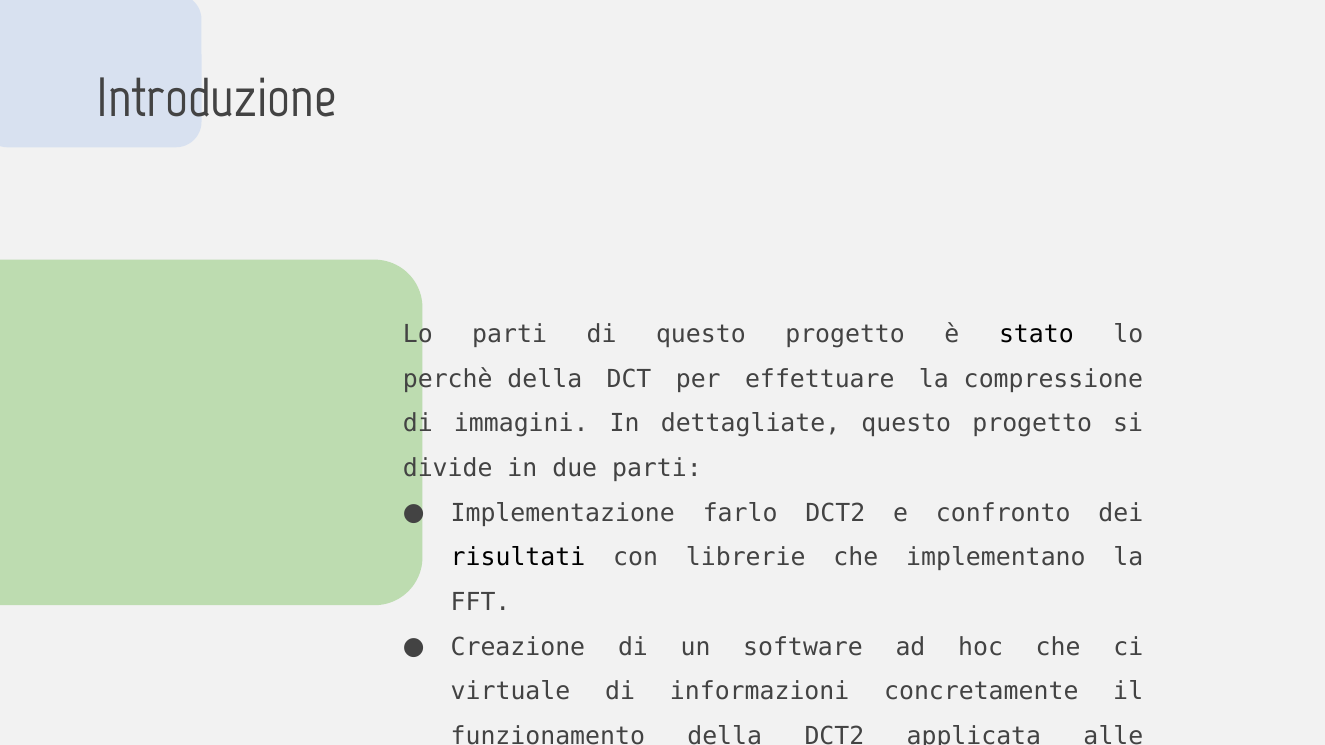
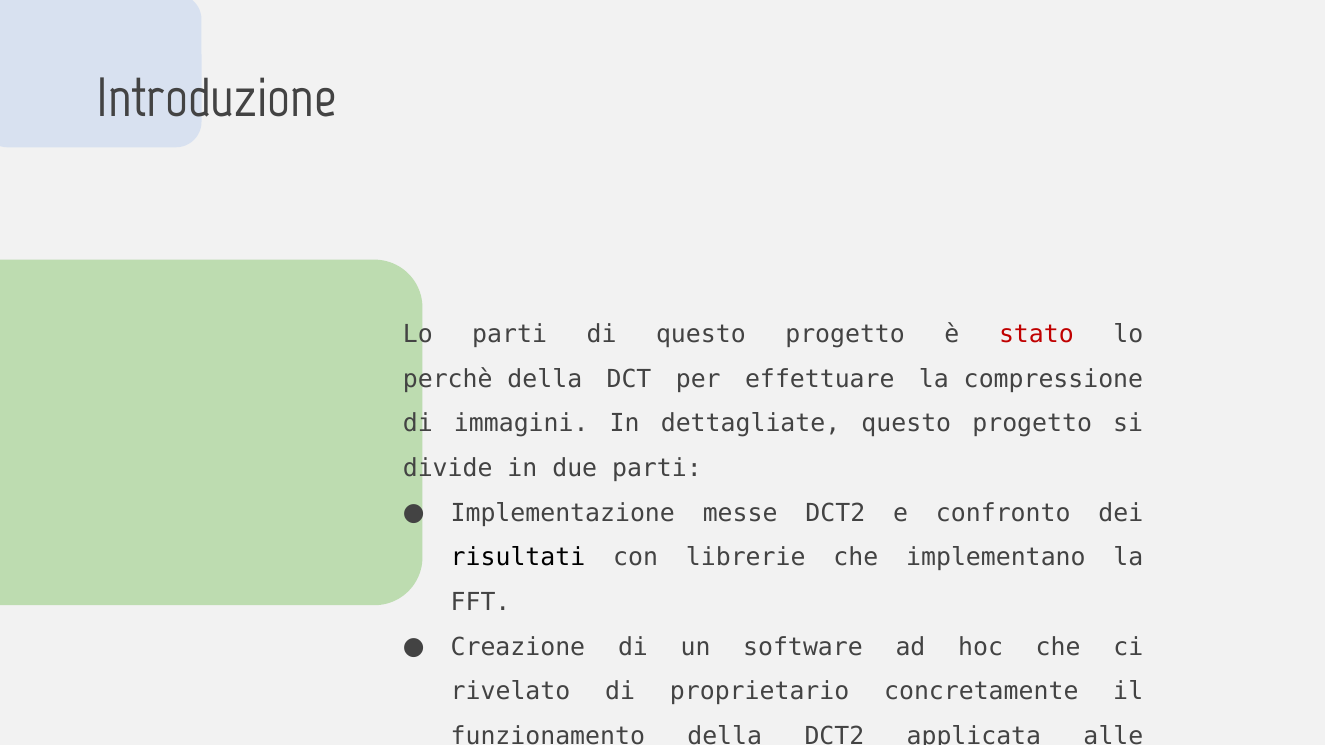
stato colour: black -> red (1036, 334)
farlo: farlo -> messe (740, 513)
virtuale: virtuale -> rivelato (511, 692)
informazioni: informazioni -> proprietario (760, 692)
